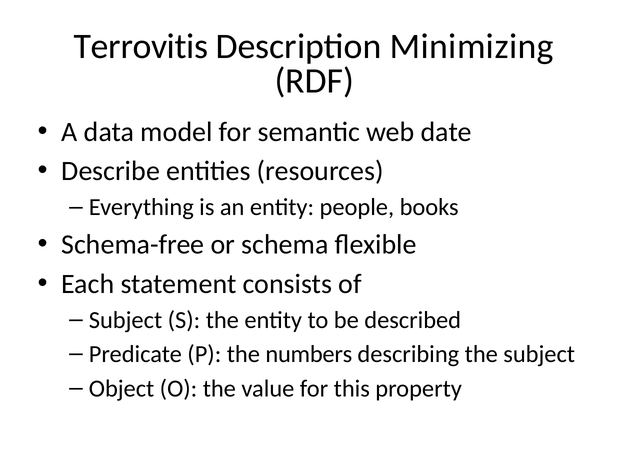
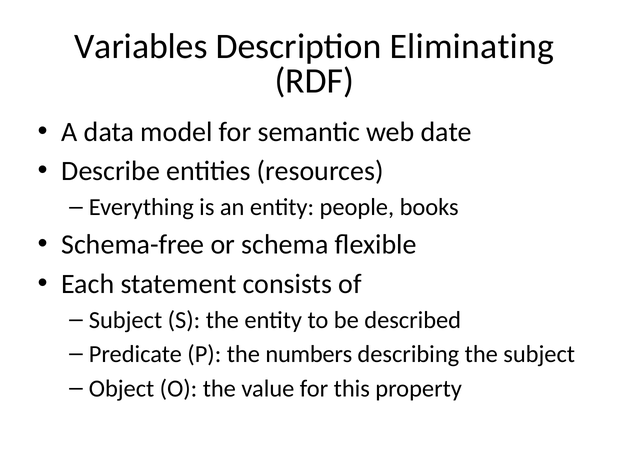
Terrovitis: Terrovitis -> Variables (141, 46)
Minimizing: Minimizing -> Eliminating (472, 46)
